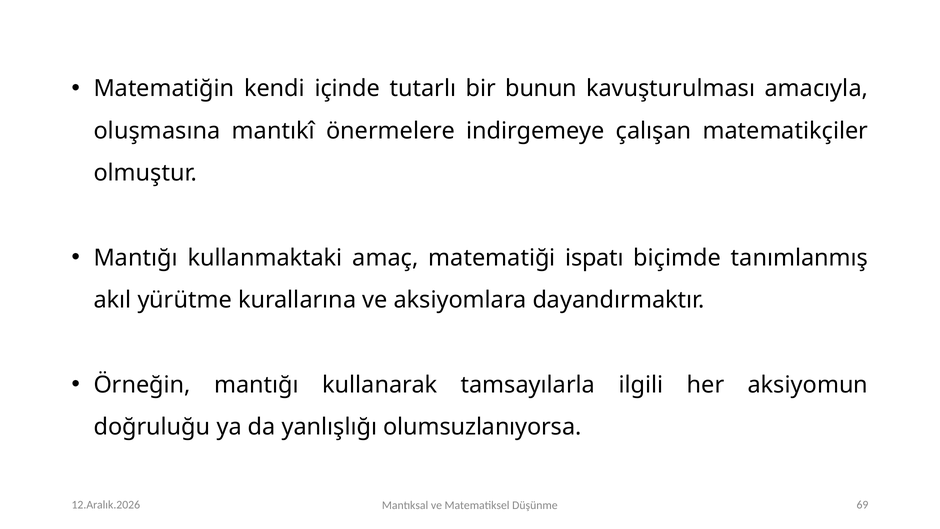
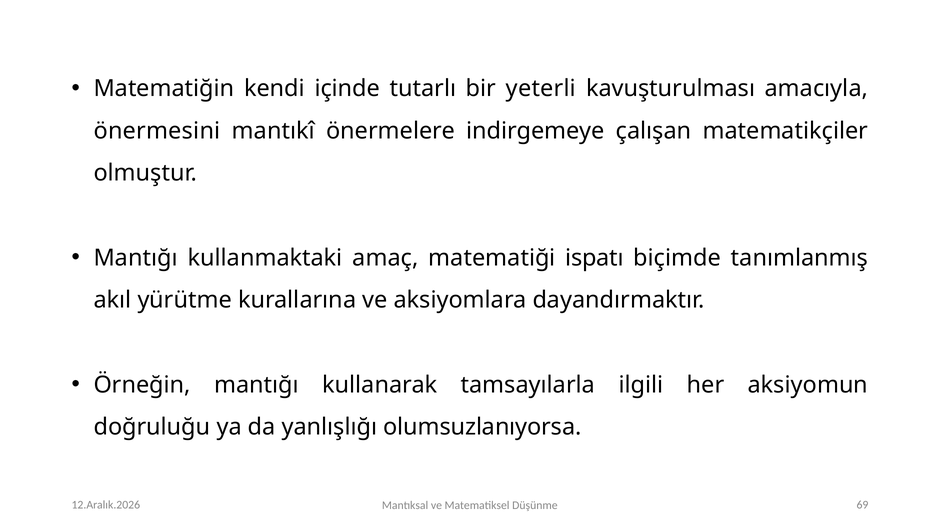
bunun: bunun -> yeterli (541, 89)
oluşmasına: oluşmasına -> önermesini (157, 131)
